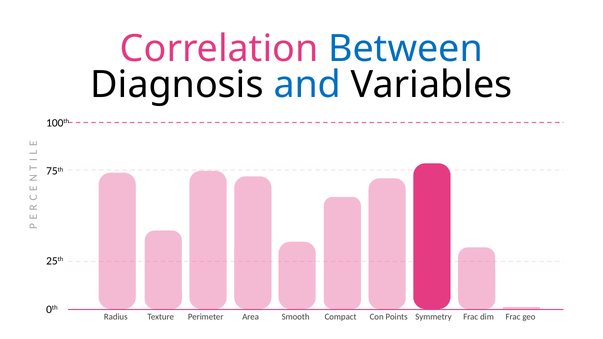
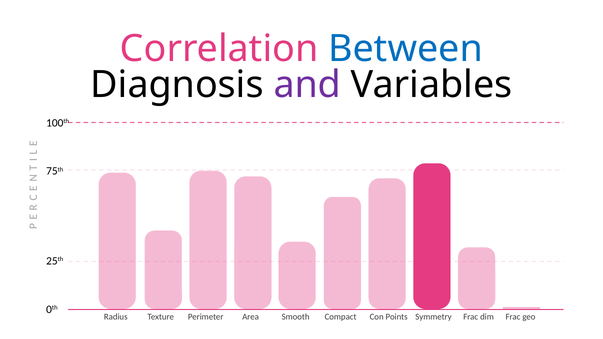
and colour: blue -> purple (307, 85)
